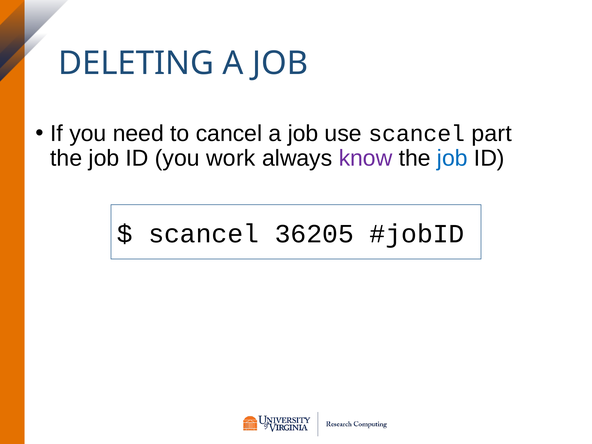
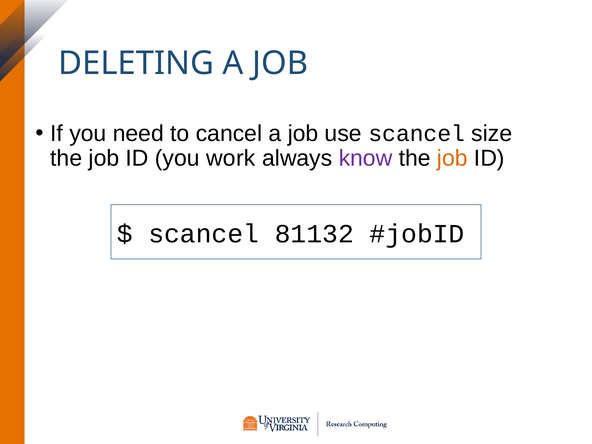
part: part -> size (492, 133)
job colour: blue -> orange (452, 158)
36205: 36205 -> 81132 (314, 234)
